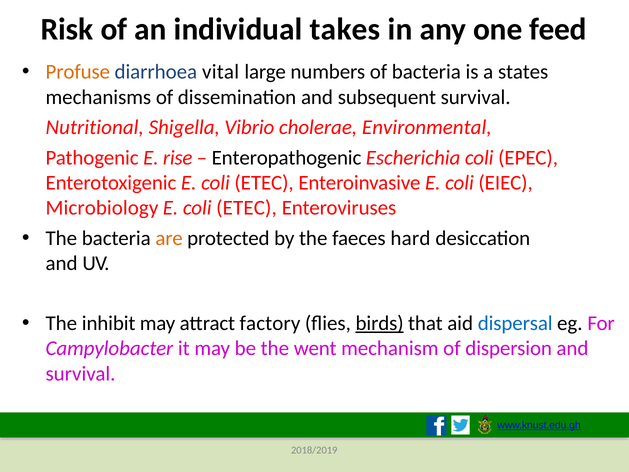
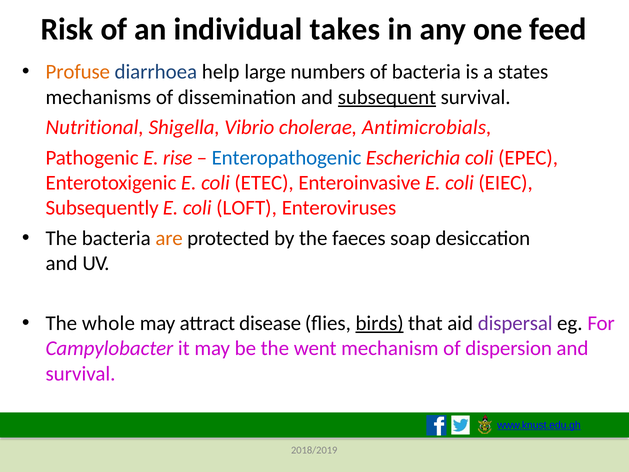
vital: vital -> help (221, 72)
subsequent underline: none -> present (387, 97)
Environmental: Environmental -> Antimicrobials (427, 127)
Enteropathogenic colour: black -> blue (286, 158)
Microbiology: Microbiology -> Subsequently (102, 208)
ETEC: ETEC -> LOFT (247, 208)
hard: hard -> soap (410, 238)
inhibit: inhibit -> whole (108, 323)
factory: factory -> disease (270, 323)
dispersal colour: blue -> purple (515, 323)
